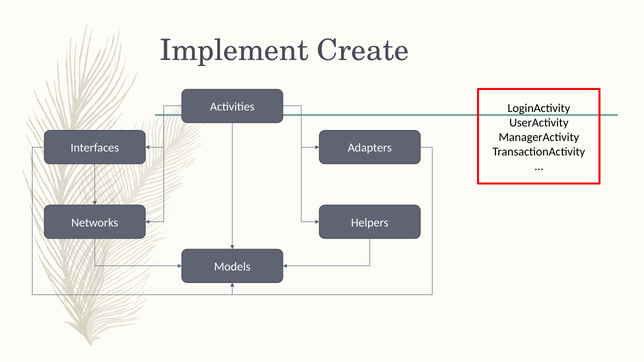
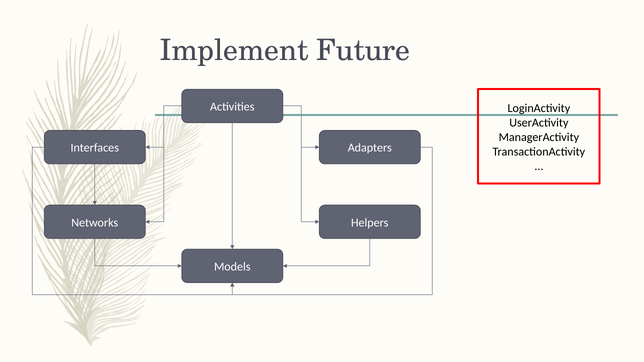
Create: Create -> Future (363, 51)
